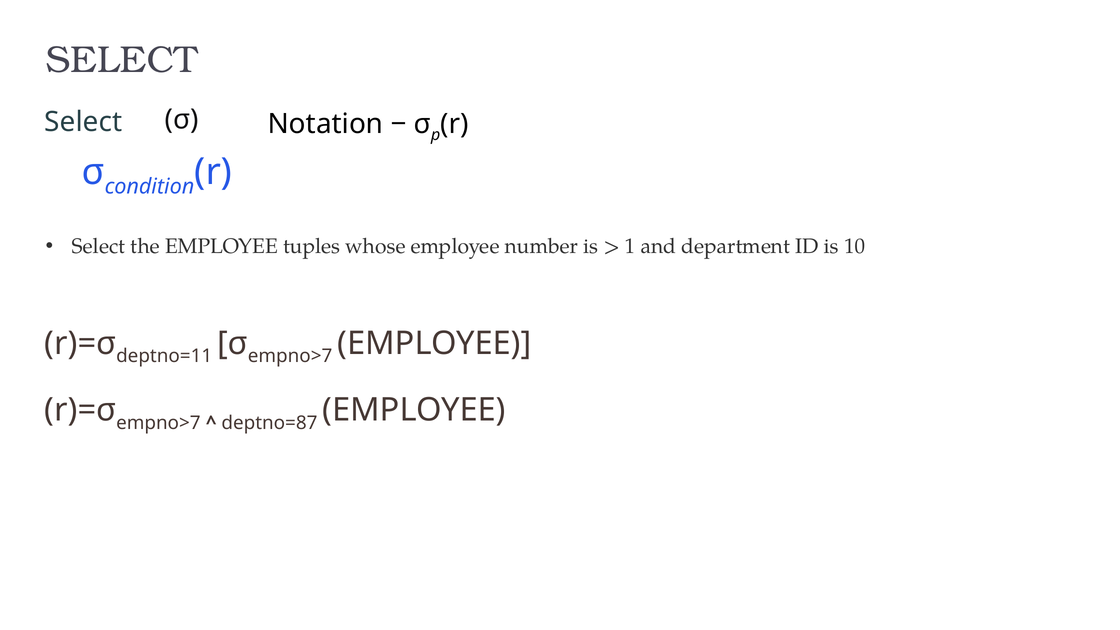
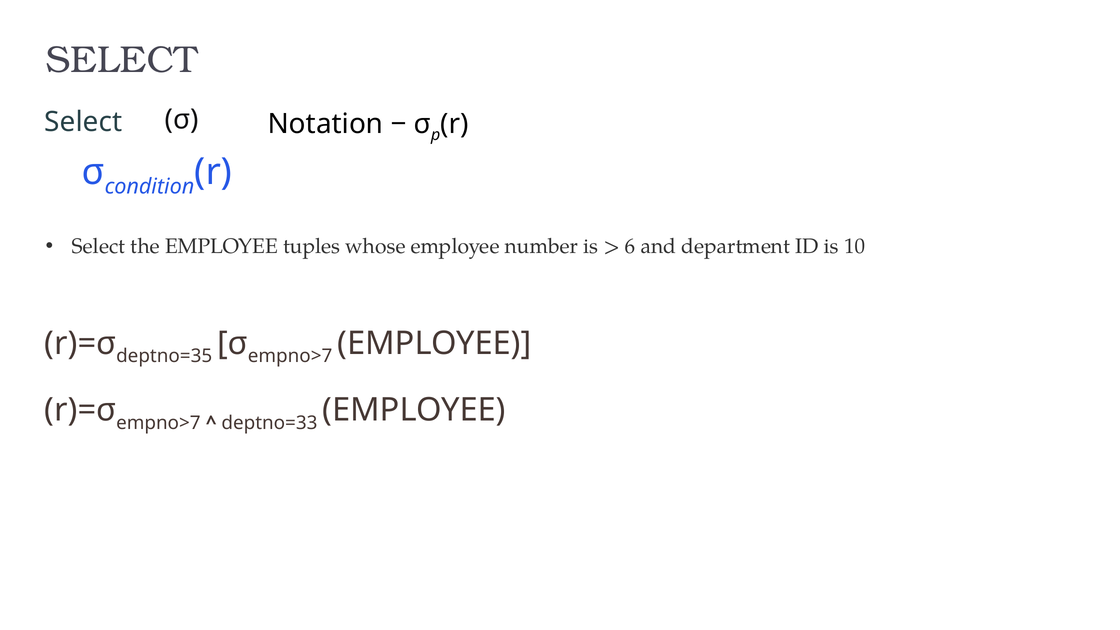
1: 1 -> 6 (630, 246)
deptno=11: deptno=11 -> deptno=35 (164, 356)
deptno=87: deptno=87 -> deptno=33 (269, 423)
